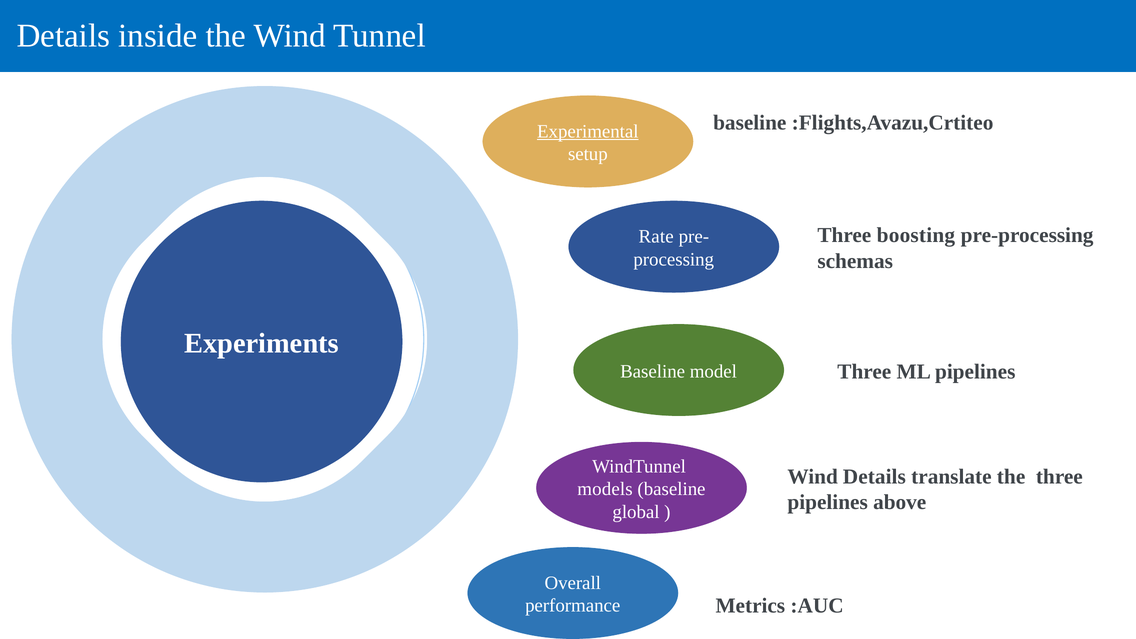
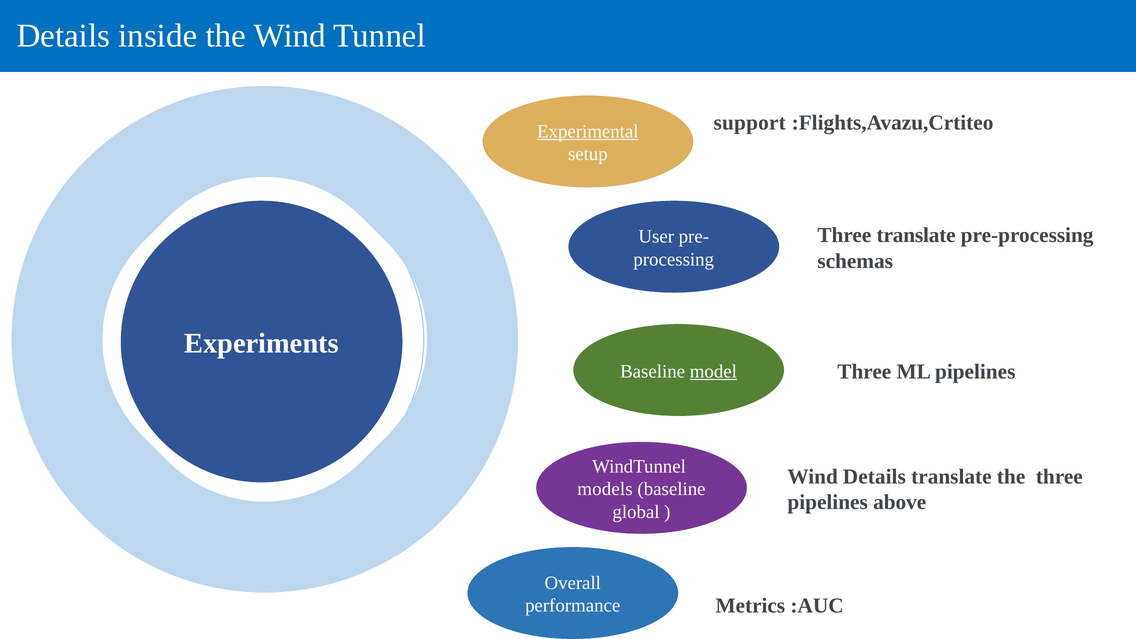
baseline: baseline -> support (750, 123)
Three boosting: boosting -> translate (916, 235)
Rate: Rate -> User (656, 237)
model underline: none -> present (713, 371)
